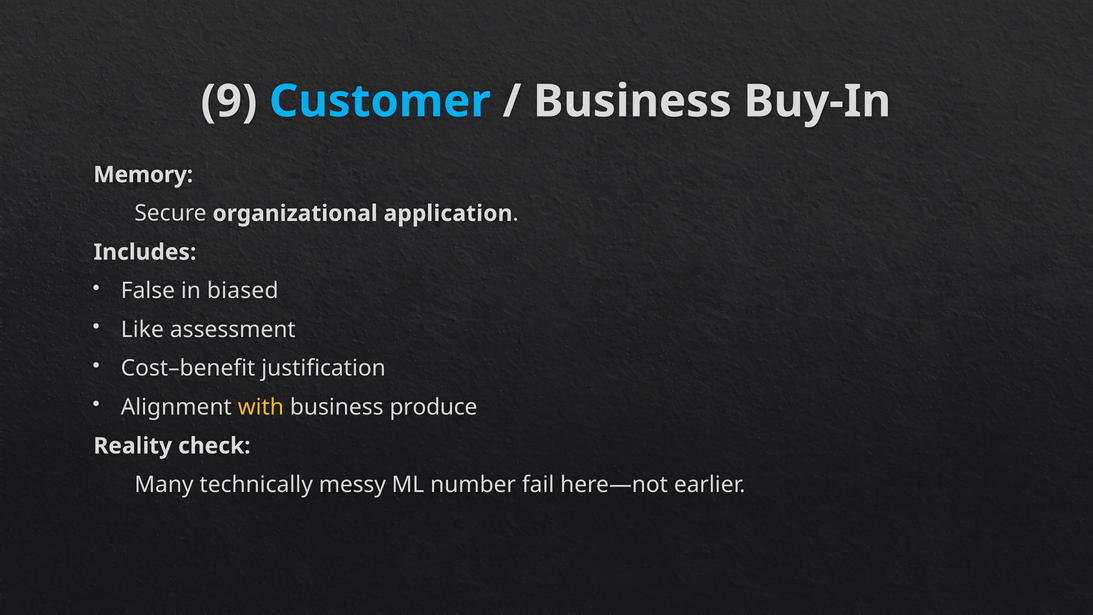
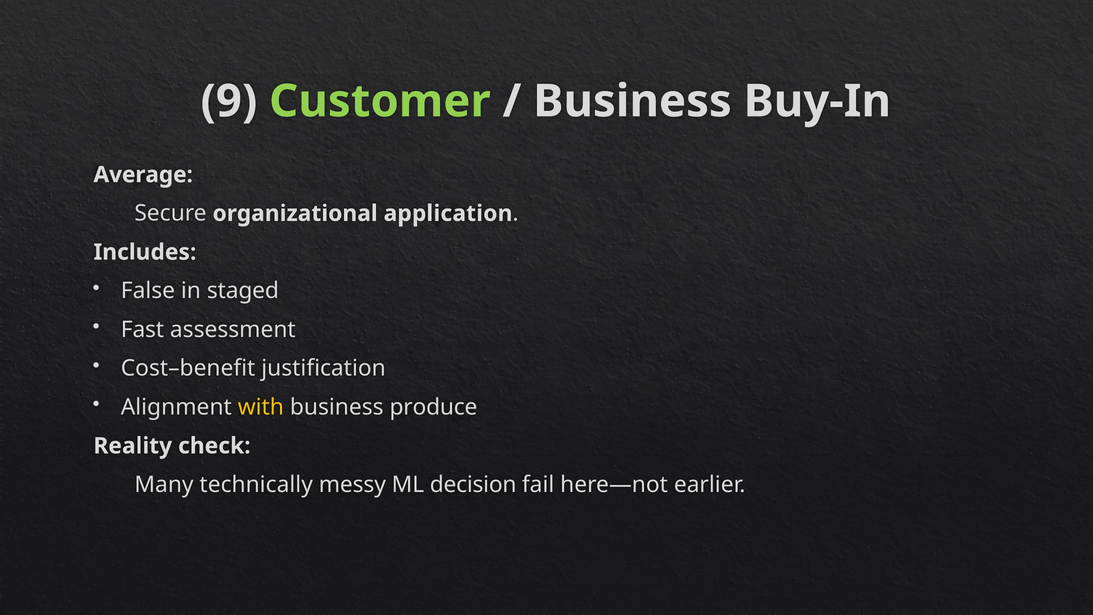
Customer colour: light blue -> light green (380, 101)
Memory: Memory -> Average (143, 175)
biased: biased -> staged (243, 291)
Like: Like -> Fast (142, 330)
number: number -> decision (473, 484)
